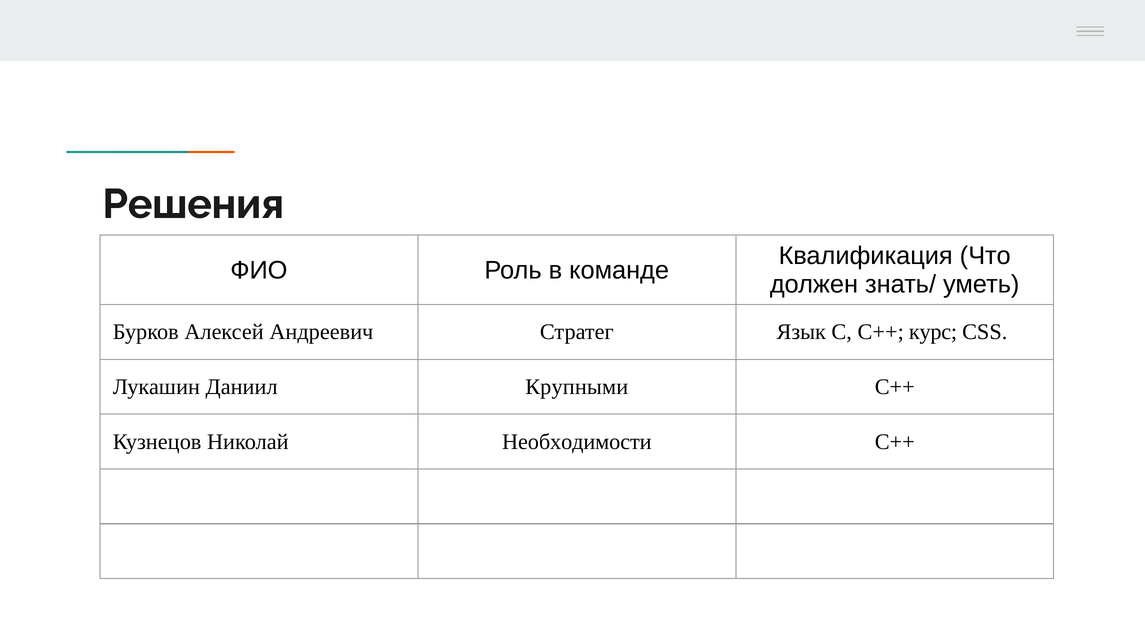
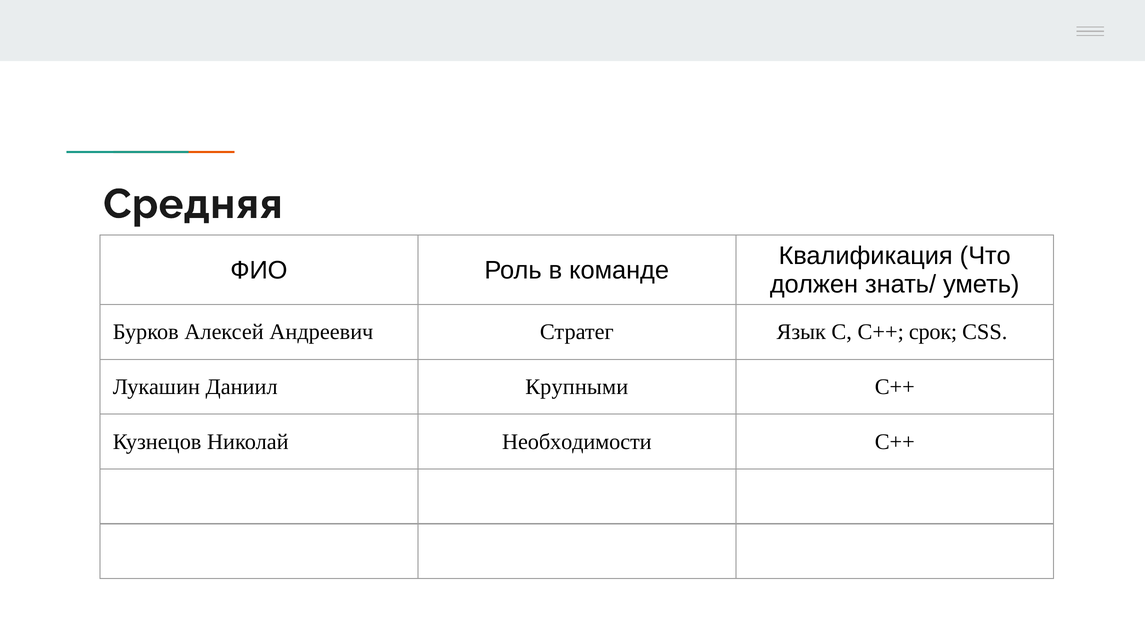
Решения: Решения -> Средняя (193, 204)
курс: курс -> срок (933, 332)
